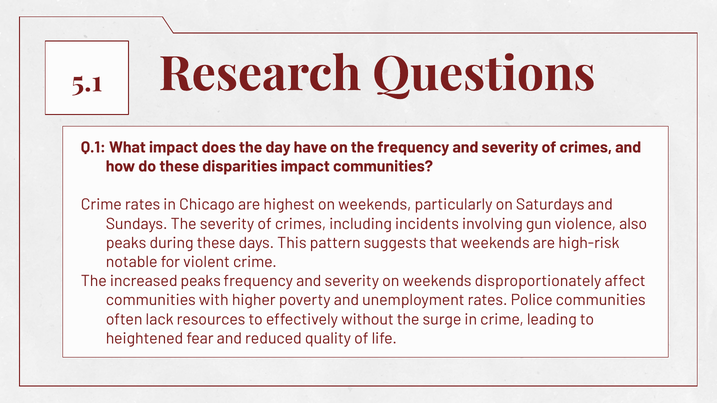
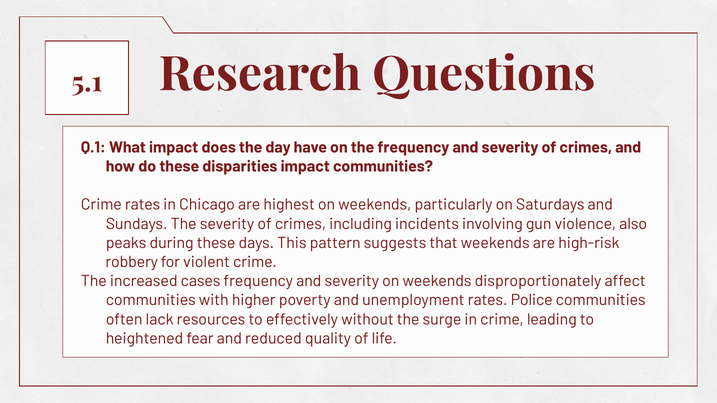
notable: notable -> robbery (132, 262)
increased peaks: peaks -> cases (201, 281)
